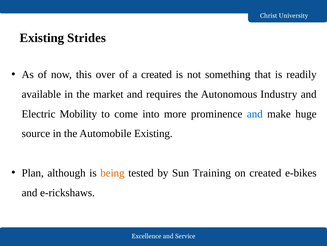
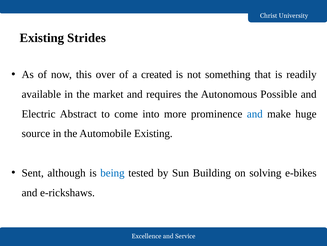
Industry: Industry -> Possible (279, 94)
Mobility: Mobility -> Abstract (78, 114)
Plan: Plan -> Sent (33, 172)
being colour: orange -> blue (112, 172)
Training: Training -> Building (212, 172)
on created: created -> solving (265, 172)
